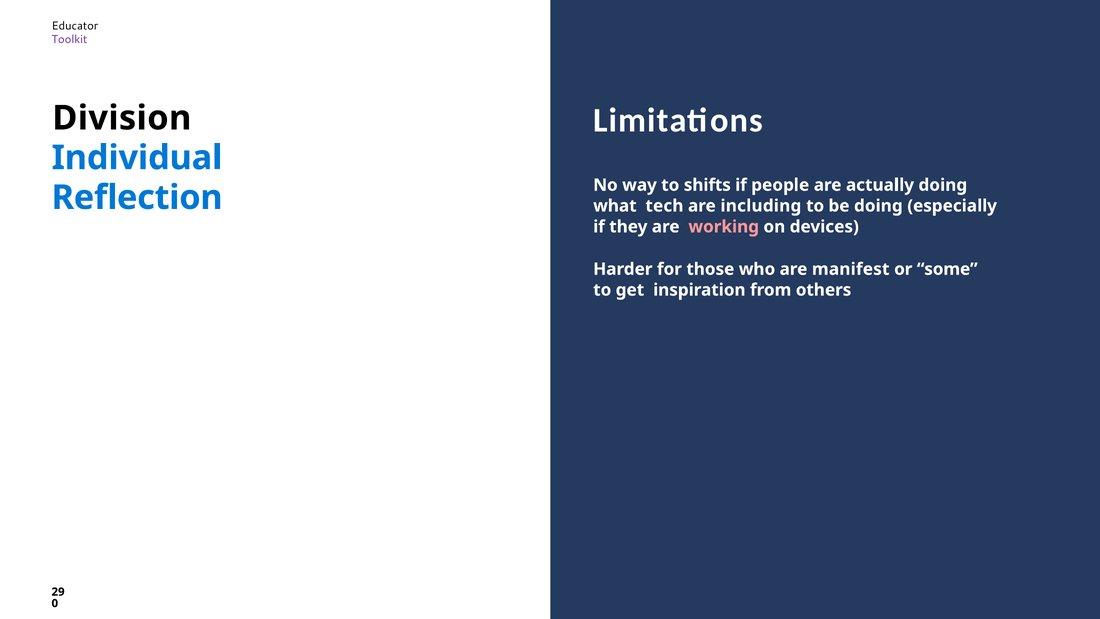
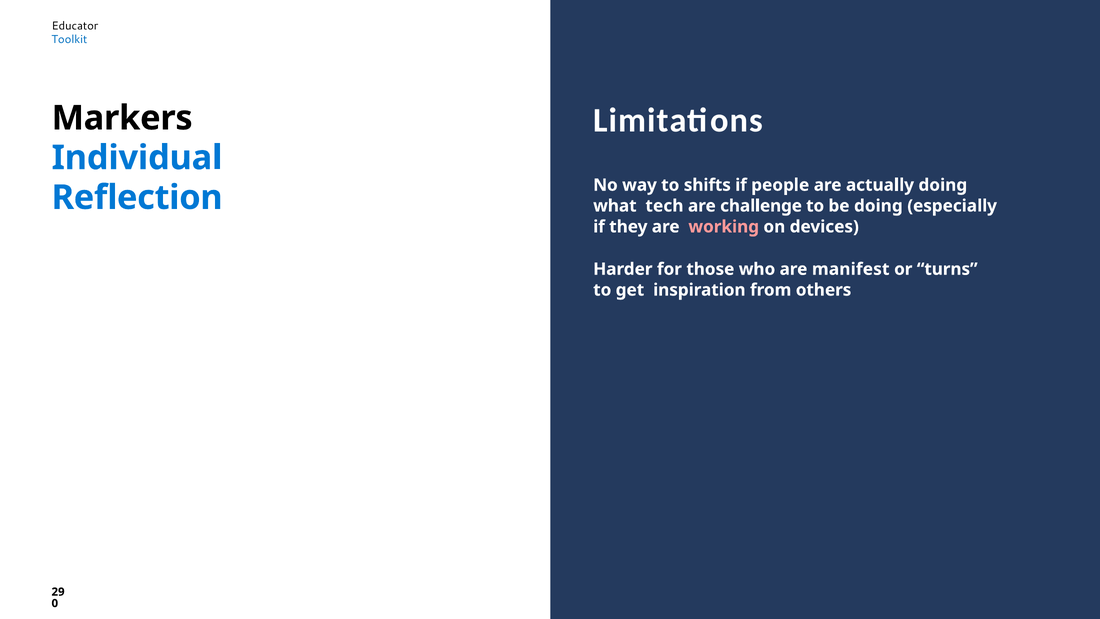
Toolkit colour: purple -> blue (69, 40)
Division: Division -> Markers (122, 118)
including: including -> challenge (761, 206)
some: some -> turns (947, 269)
